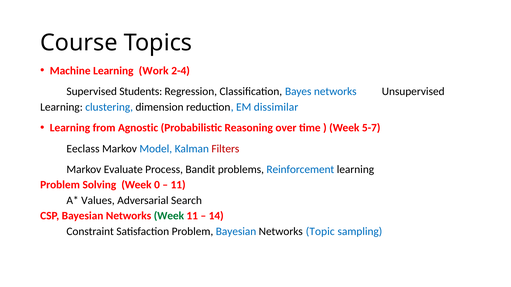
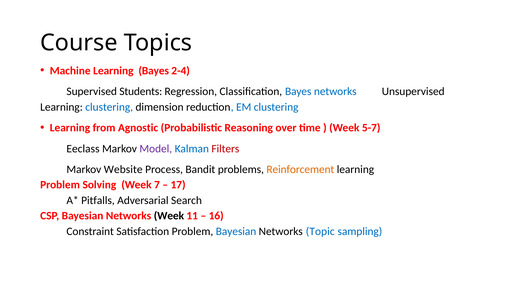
Learning Work: Work -> Bayes (154, 71)
EM dissimilar: dissimilar -> clustering (276, 107)
Model colour: blue -> purple (156, 149)
Evaluate: Evaluate -> Website (123, 170)
Reinforcement colour: blue -> orange (300, 170)
0: 0 -> 7 (157, 185)
11: 11 -> 17 (178, 185)
Values: Values -> Pitfalls (98, 201)
Week colour: green -> black (169, 216)
14: 14 -> 16 (216, 216)
